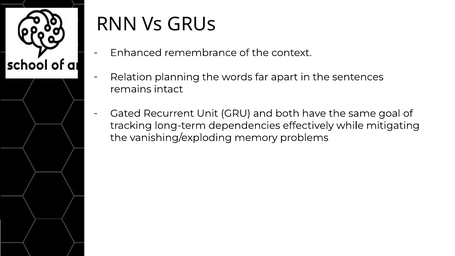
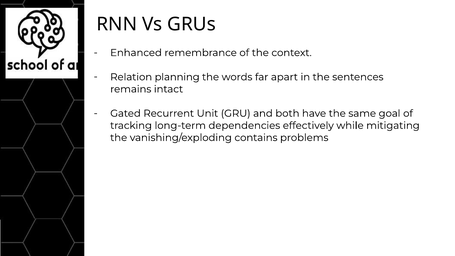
memory: memory -> contains (256, 138)
